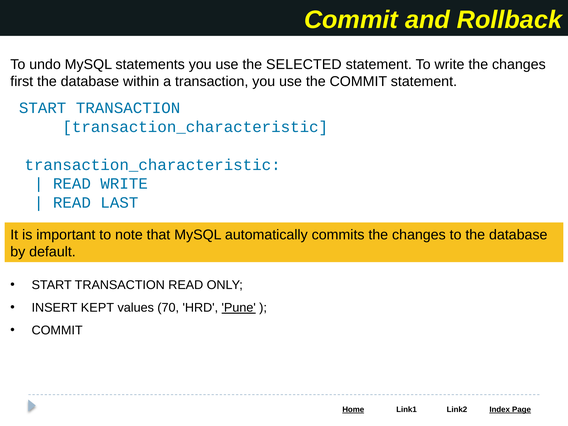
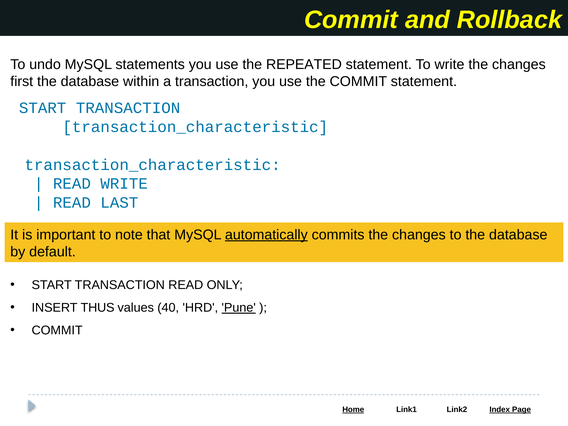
SELECTED: SELECTED -> REPEATED (304, 64)
automatically underline: none -> present (266, 235)
KEPT: KEPT -> THUS (98, 308)
70: 70 -> 40 (168, 308)
